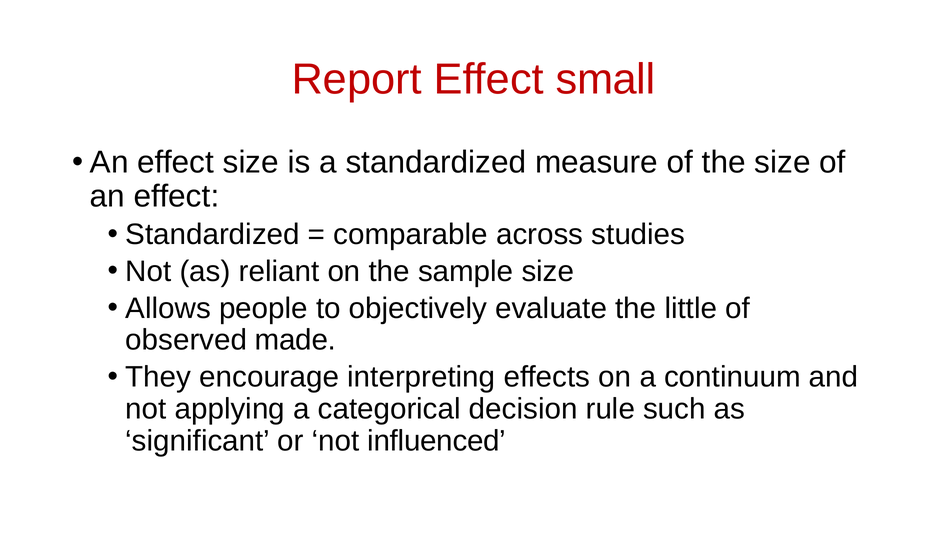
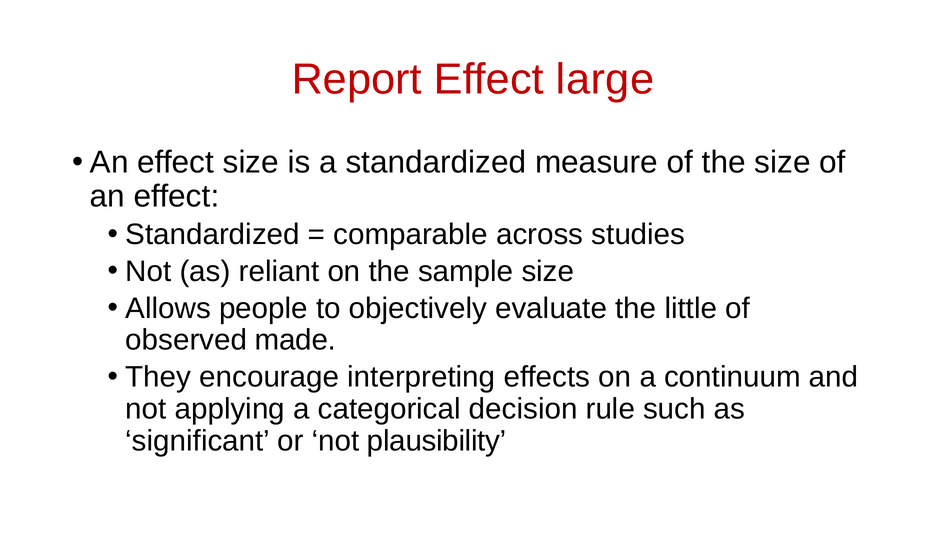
small: small -> large (605, 80)
influenced: influenced -> plausibility (437, 441)
